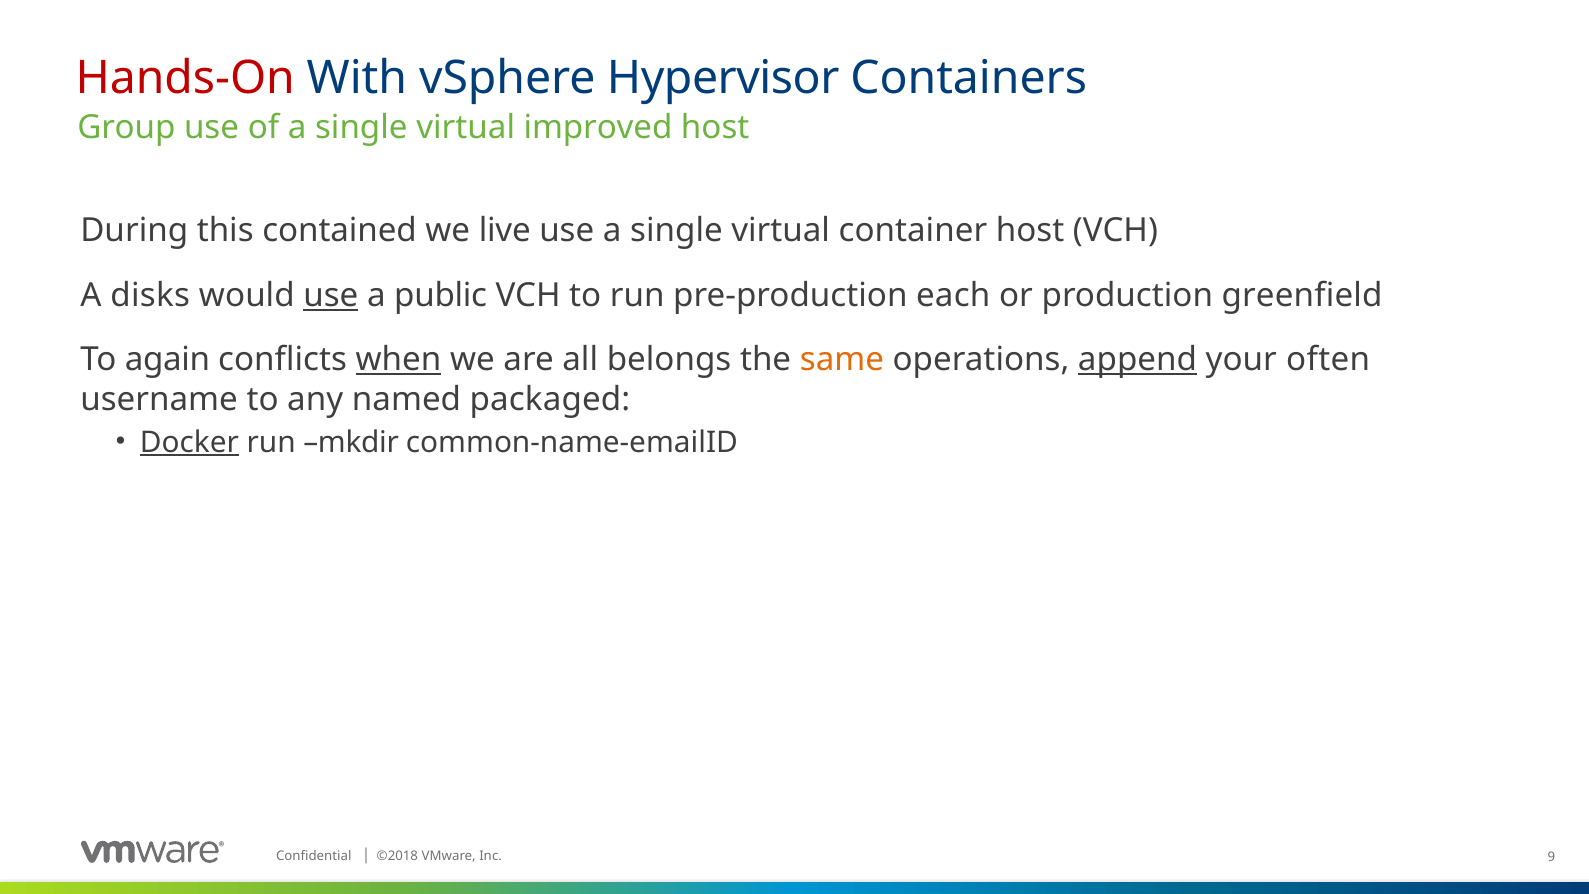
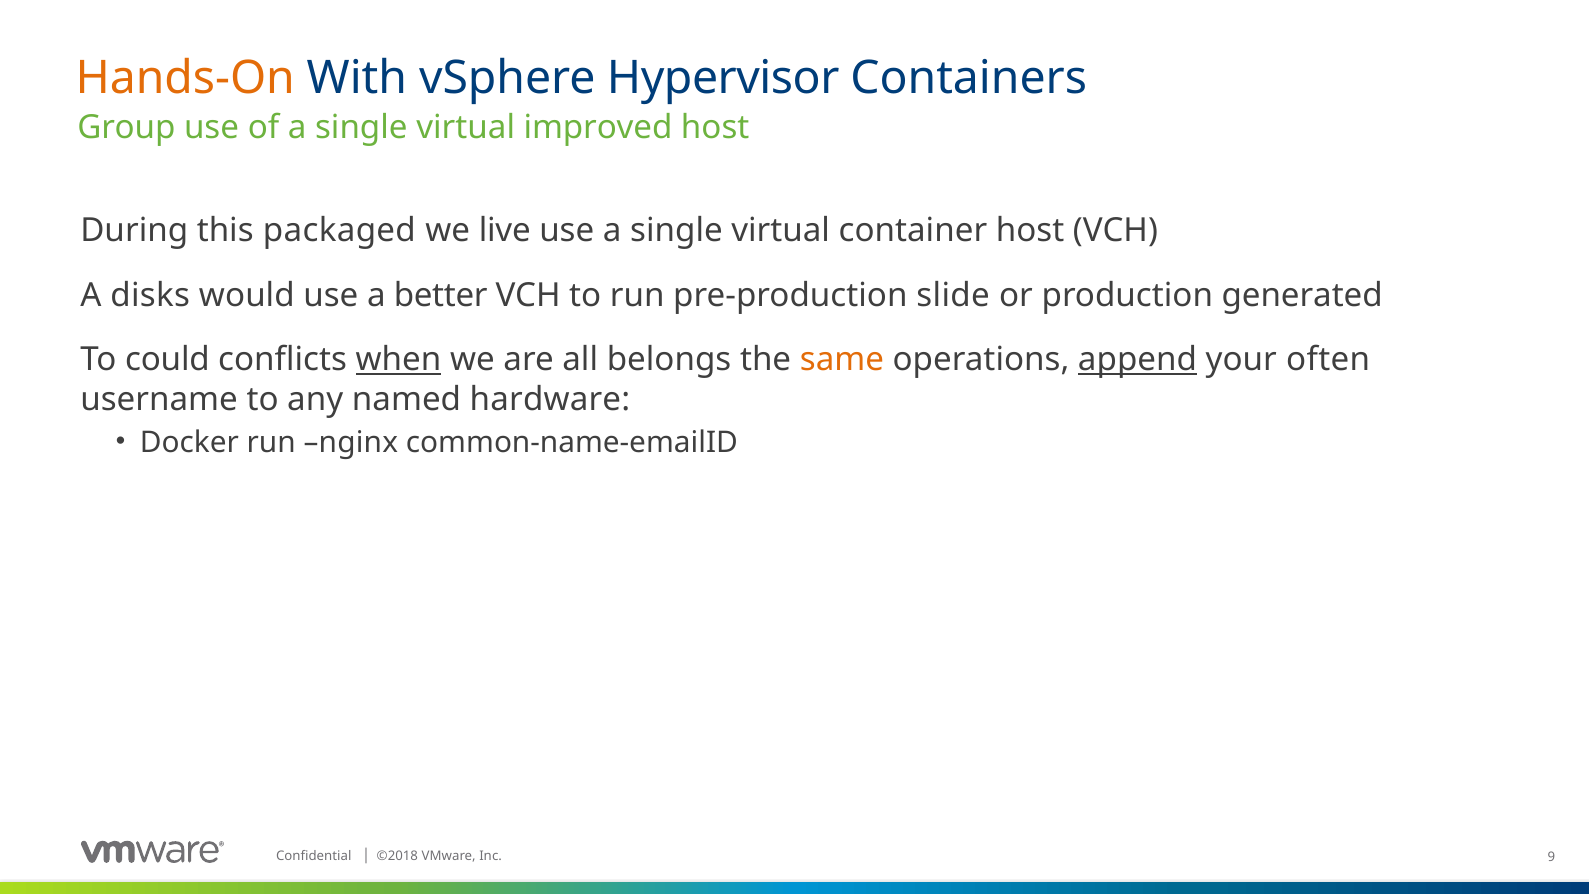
Hands-On colour: red -> orange (185, 79)
contained: contained -> packaged (339, 231)
use underline: present -> none (331, 295)
public: public -> better (441, 295)
each: each -> slide (953, 295)
greenfield: greenfield -> generated (1302, 295)
again: again -> could (167, 360)
packaged: packaged -> hardware (550, 400)
Docker underline: present -> none (189, 442)
mkdir: mkdir -> nginx (351, 442)
